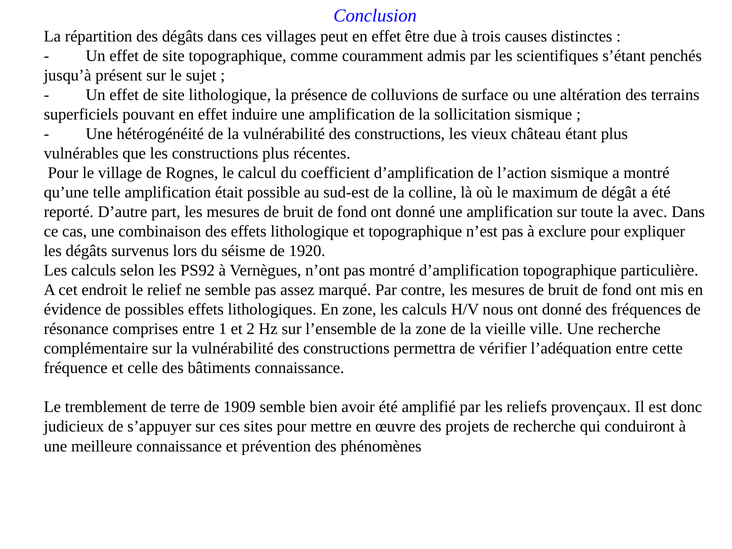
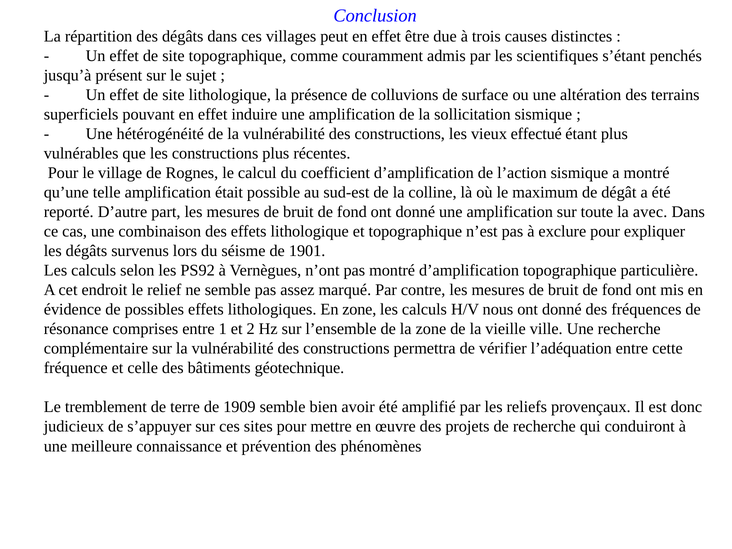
château: château -> effectué (536, 134)
1920: 1920 -> 1901 (307, 251)
bâtiments connaissance: connaissance -> géotechnique (299, 368)
